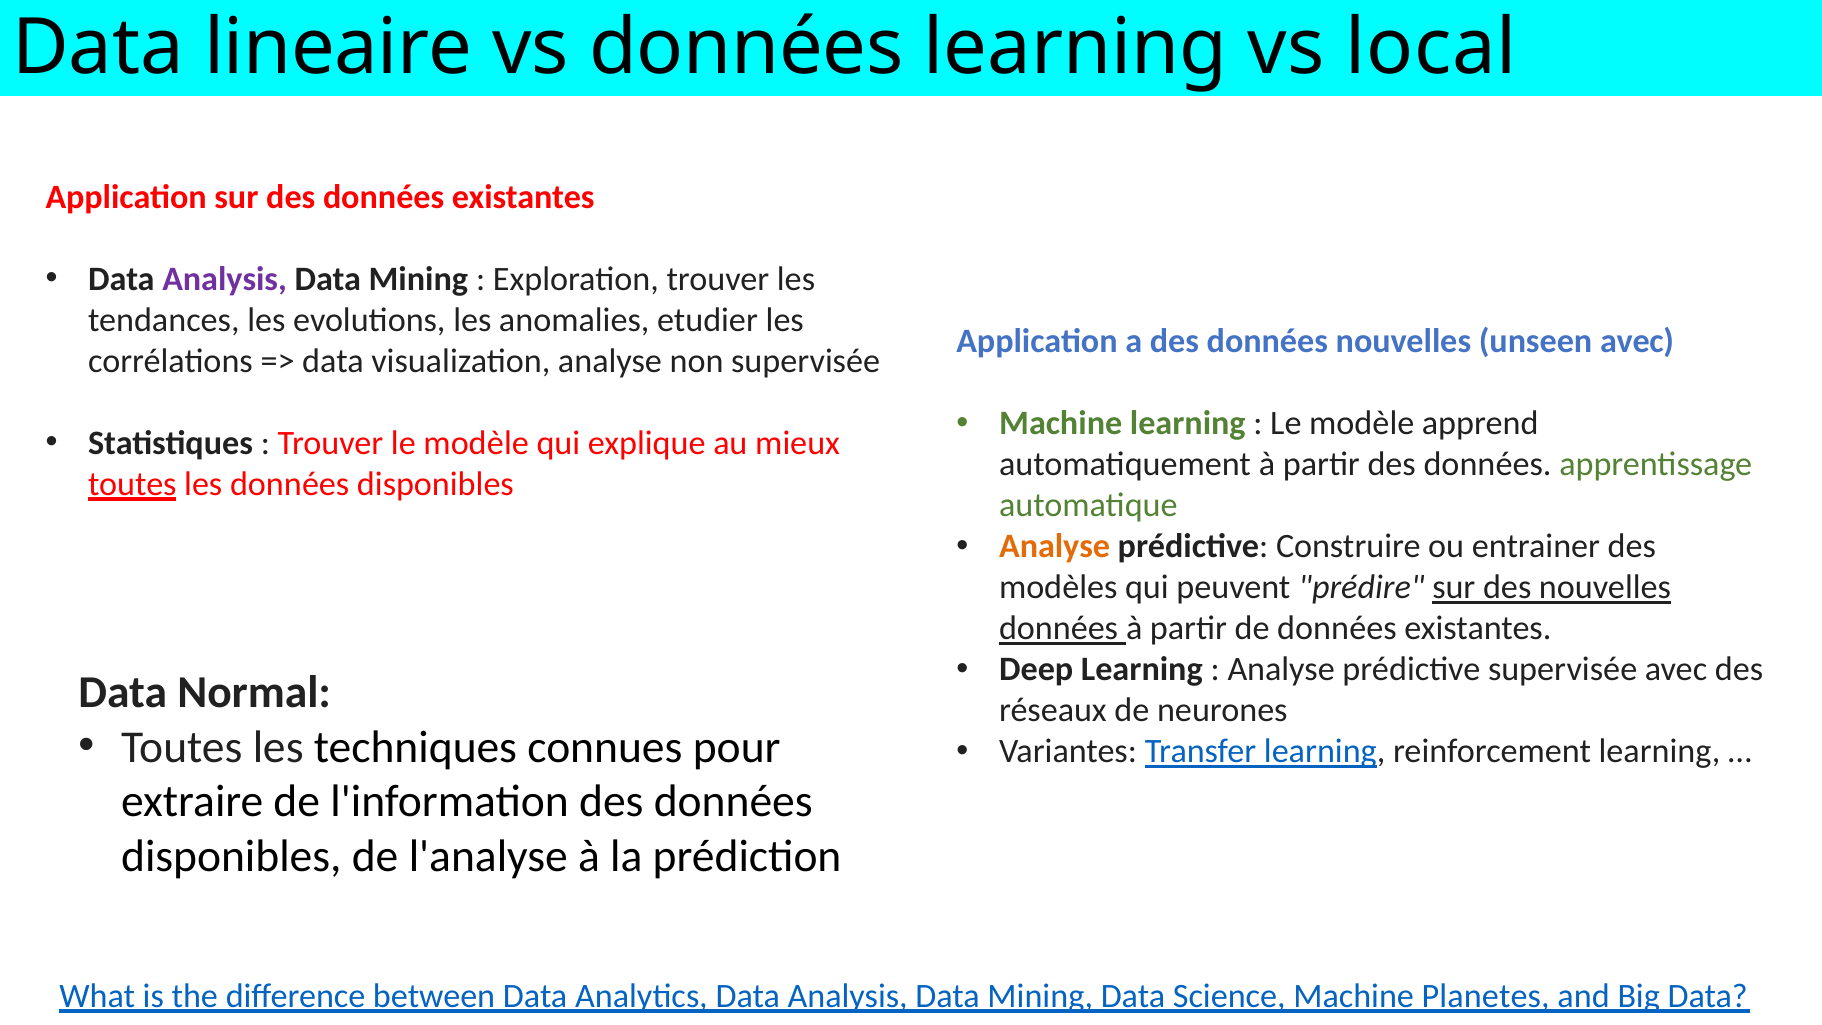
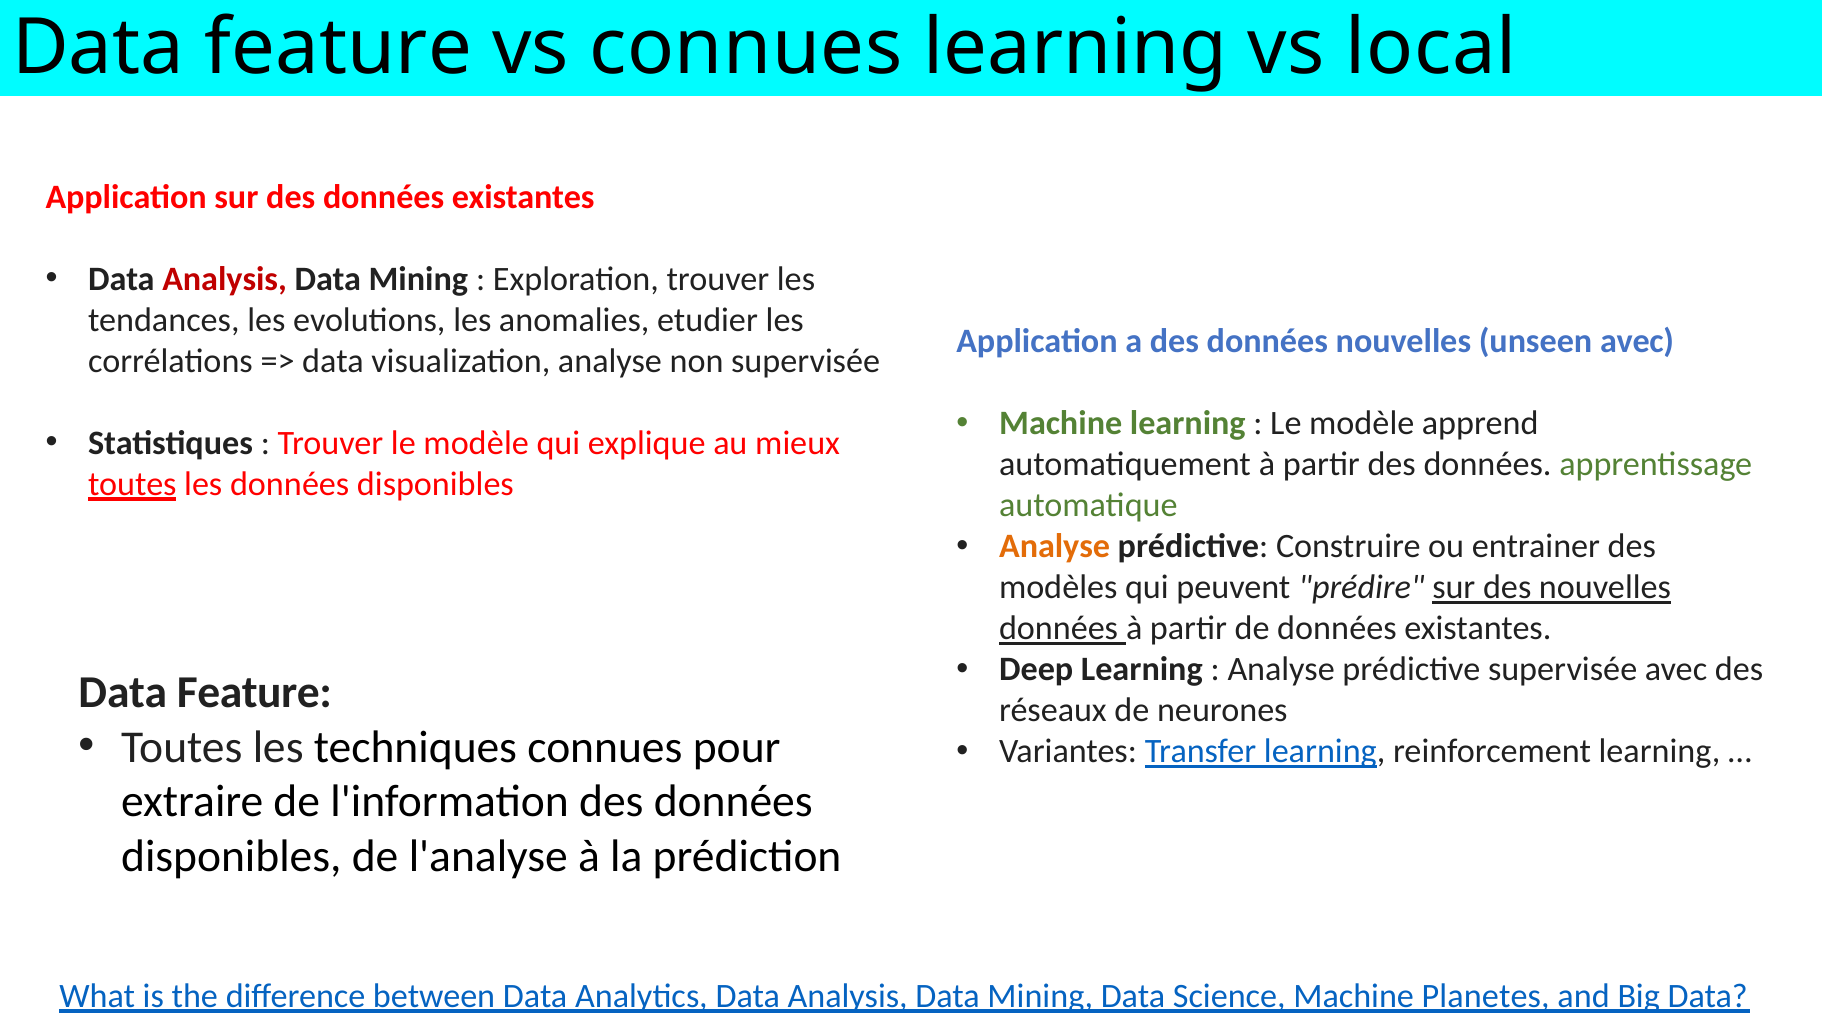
lineaire: lineaire -> feature (338, 48)
vs données: données -> connues (746, 48)
Analysis colour: purple -> red (225, 279)
Normal: Normal -> Feature (254, 693)
